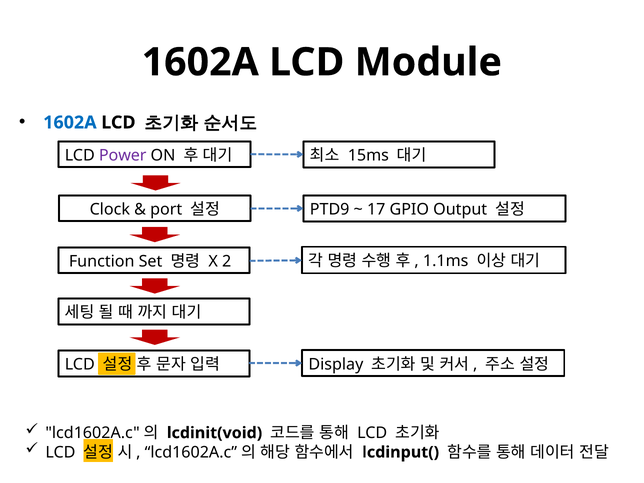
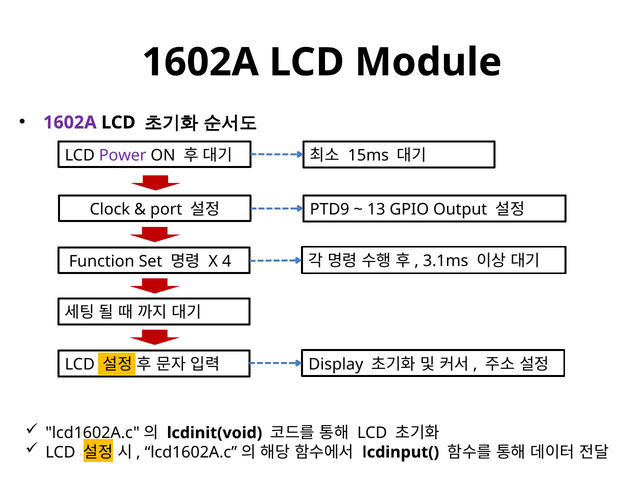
1602A colour: blue -> purple (70, 122)
17: 17 -> 13 (376, 210)
1.1ms: 1.1ms -> 3.1ms (446, 261)
2: 2 -> 4 (227, 261)
